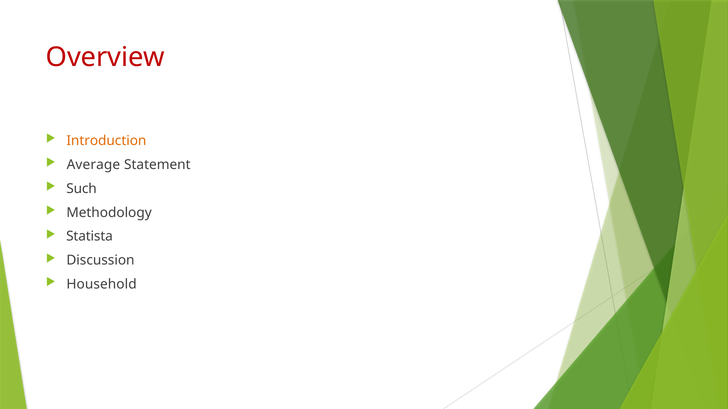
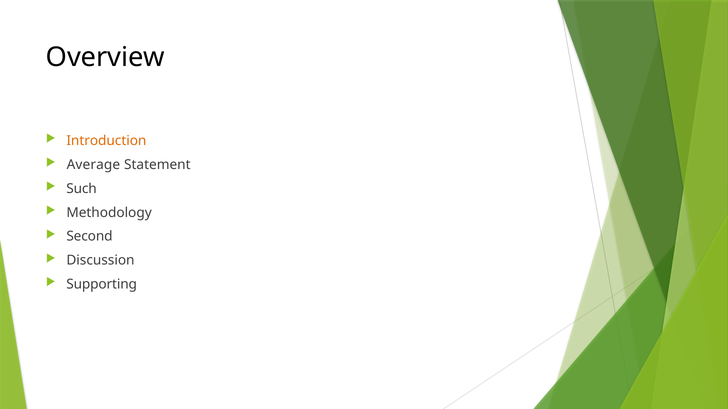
Overview colour: red -> black (105, 57)
Statista: Statista -> Second (89, 237)
Household: Household -> Supporting (102, 285)
